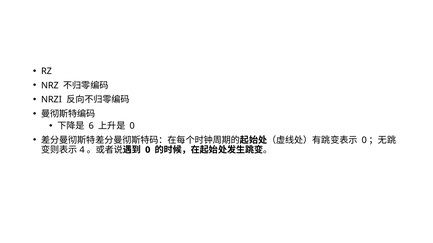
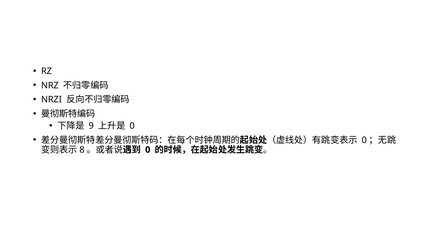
6: 6 -> 9 (91, 126)
4: 4 -> 8 (82, 150)
